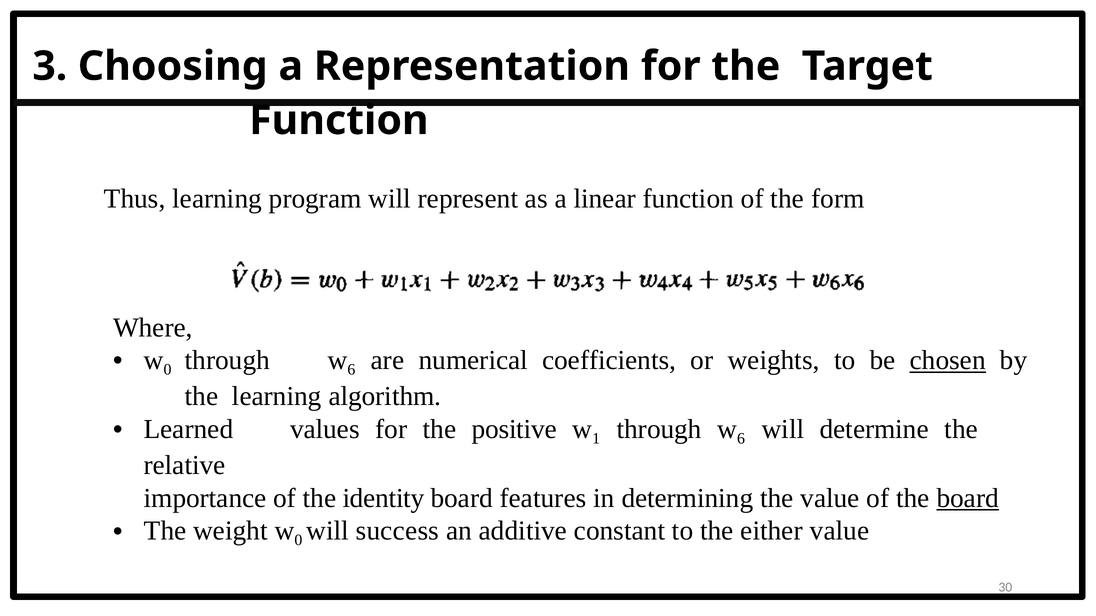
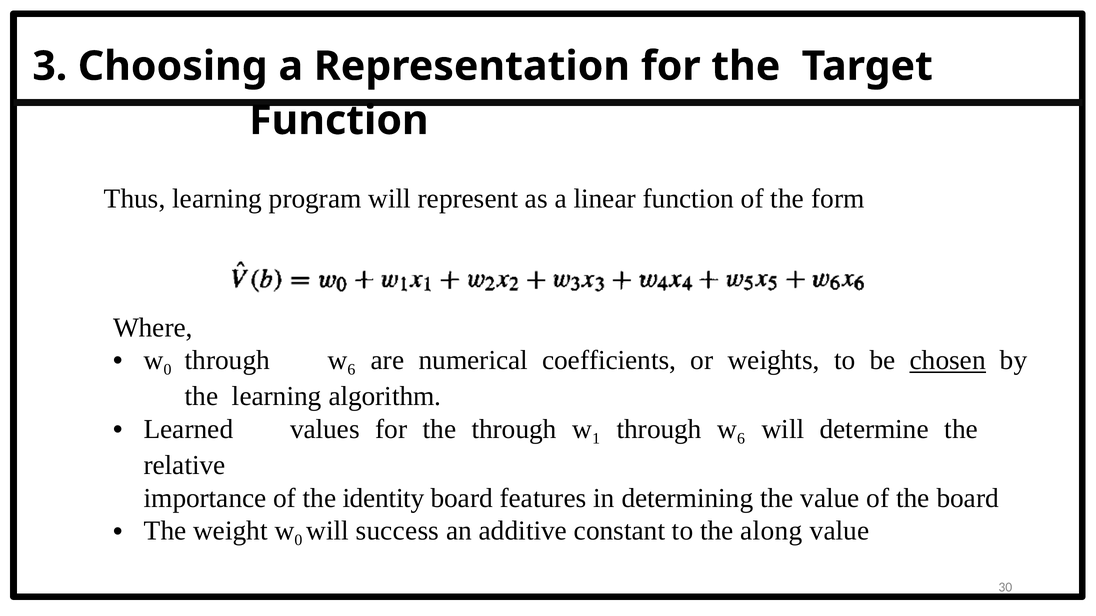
the positive: positive -> through (514, 430)
board underline: present -> none (968, 498)
either: either -> along (771, 531)
